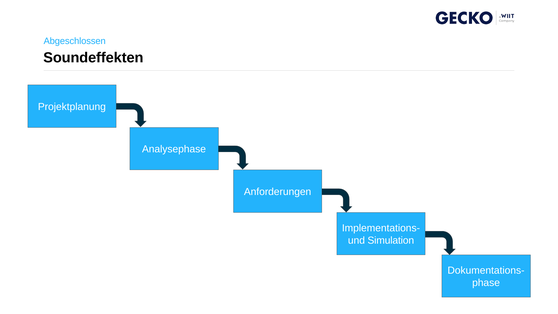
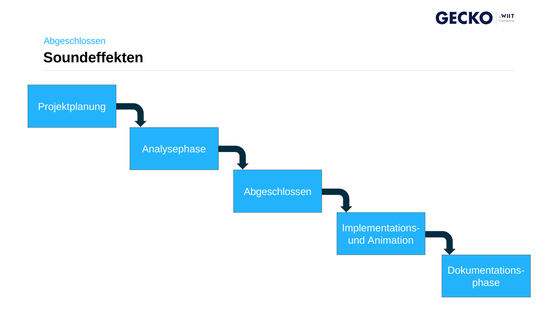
Anforderungen: Anforderungen -> Abgeschlossen (278, 192)
Simulation: Simulation -> Animation (391, 240)
